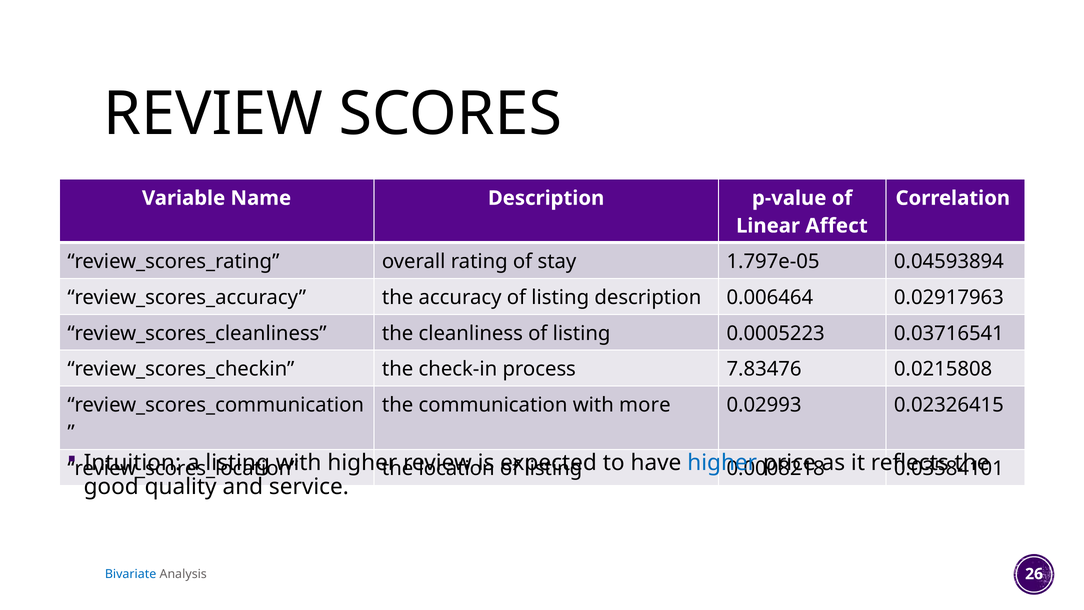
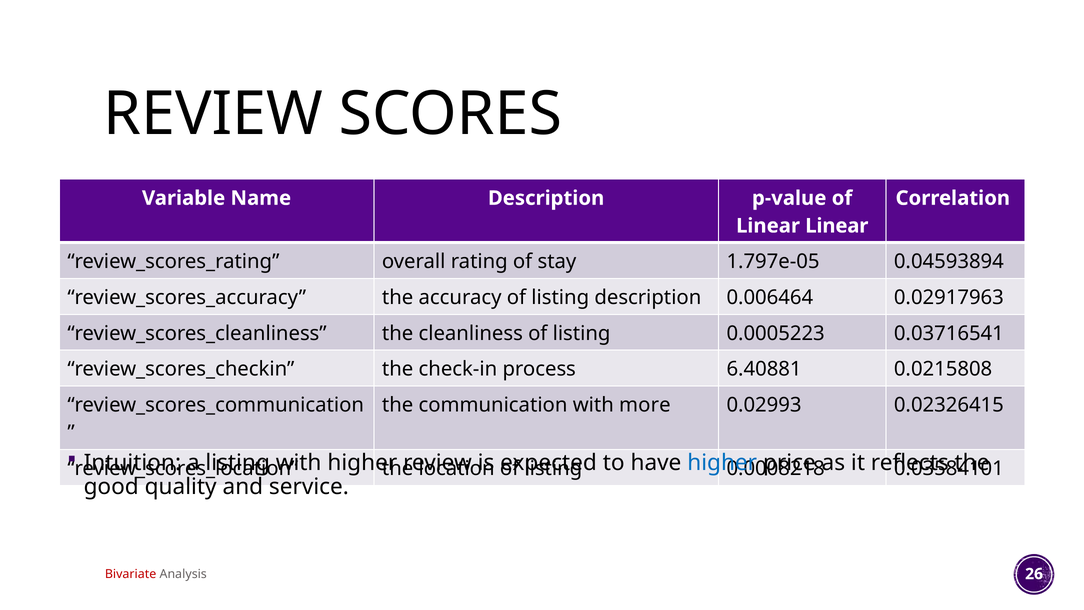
Linear Affect: Affect -> Linear (837, 226)
7.83476: 7.83476 -> 6.40881 (764, 369)
Bivariate colour: blue -> red (131, 574)
